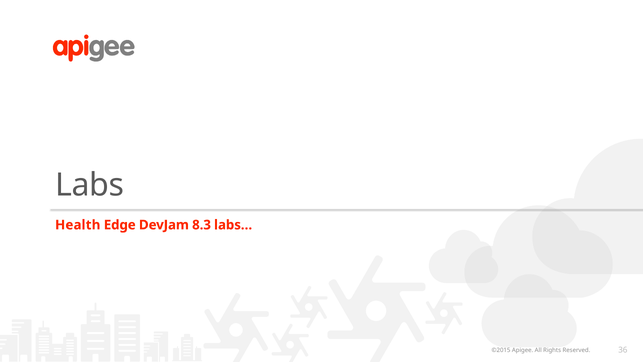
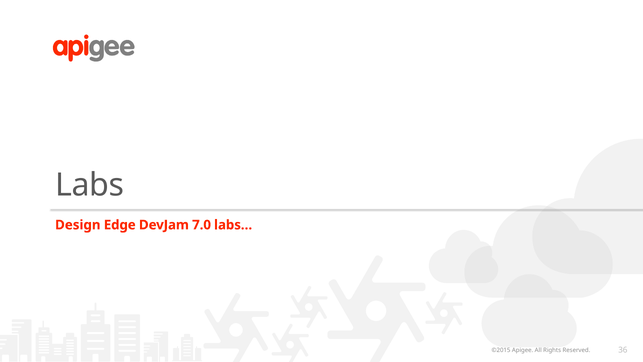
Health: Health -> Design (78, 225)
8.3: 8.3 -> 7.0 (202, 225)
